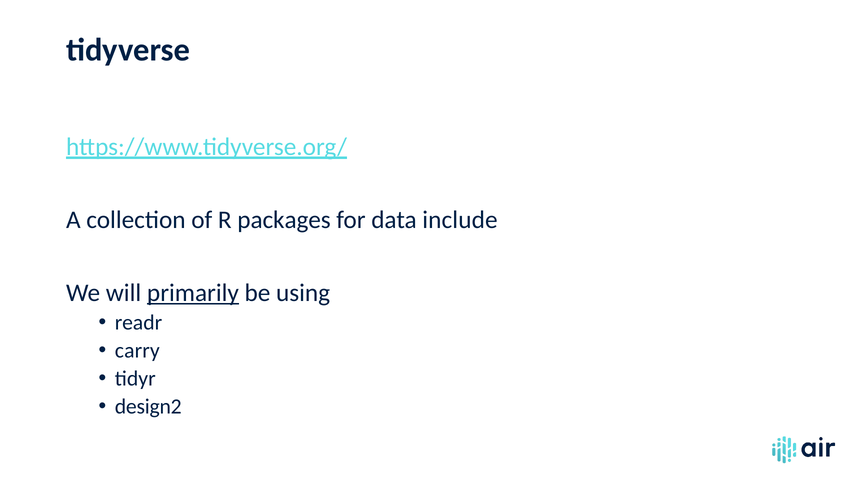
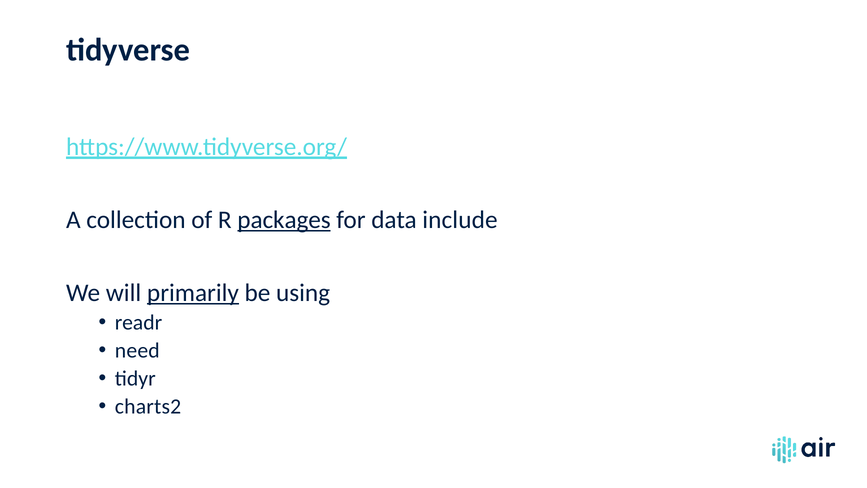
packages underline: none -> present (284, 220)
carry: carry -> need (137, 350)
design2: design2 -> charts2 (148, 406)
